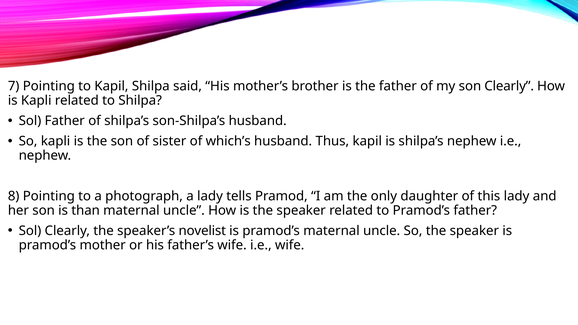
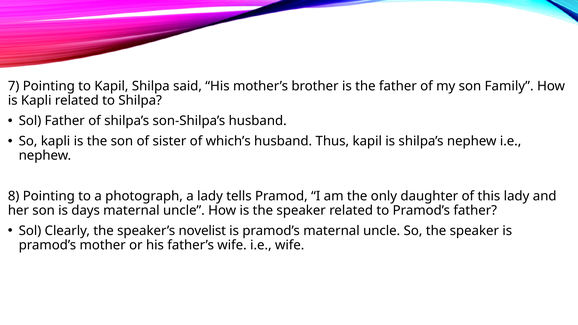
son Clearly: Clearly -> Family (509, 86)
than: than -> days (86, 211)
